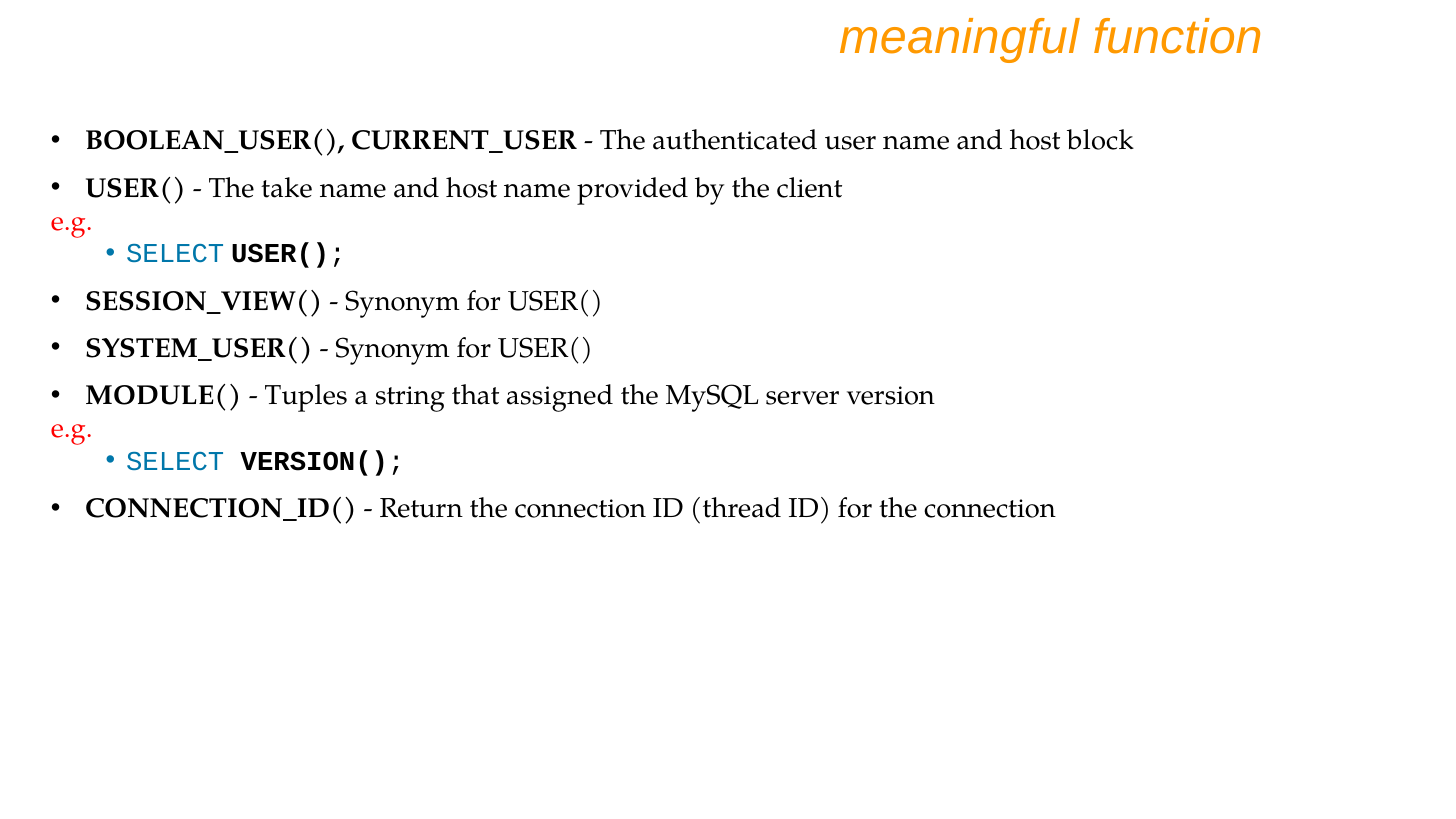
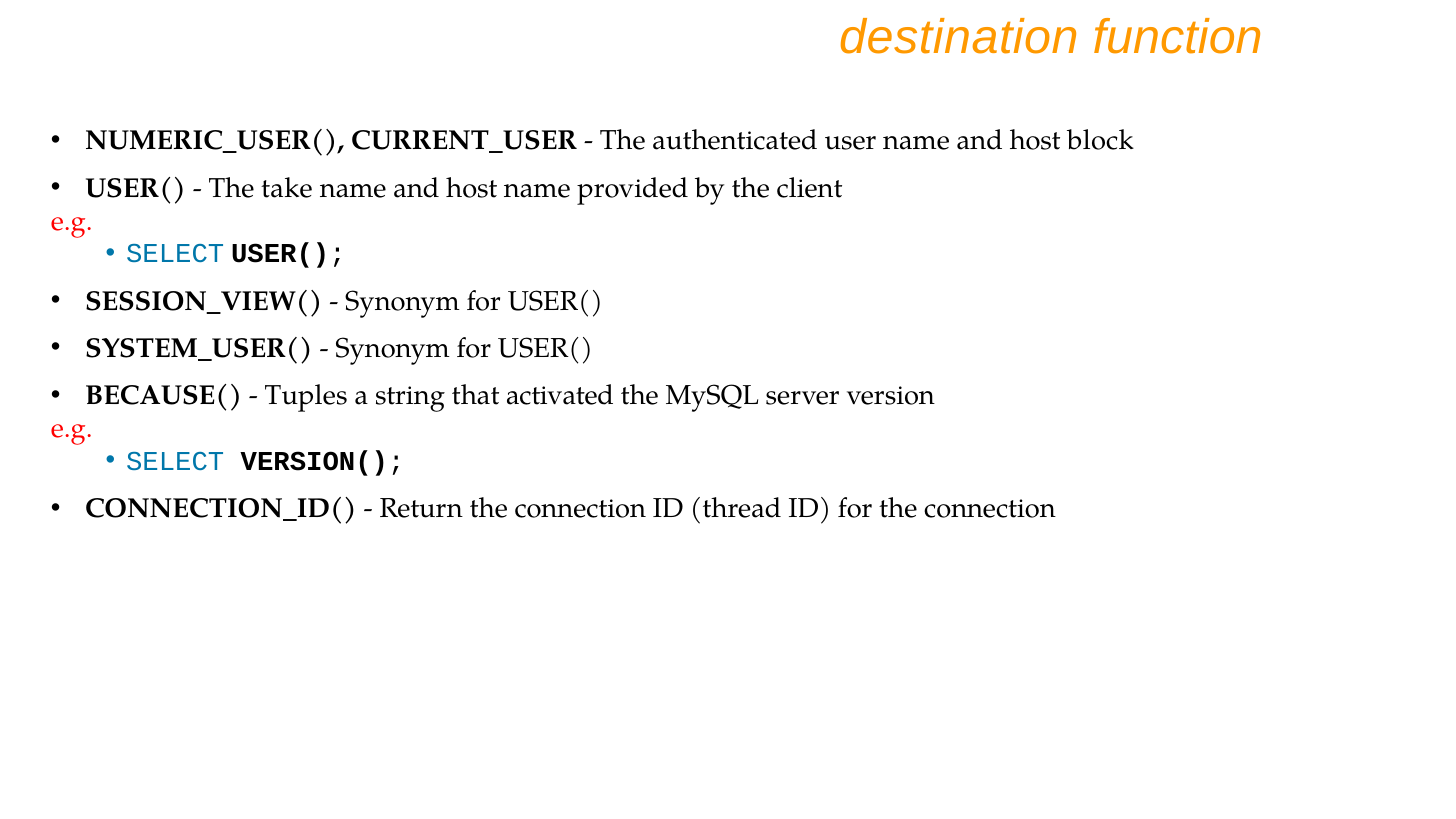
meaningful: meaningful -> destination (959, 38)
BOOLEAN_USER(: BOOLEAN_USER( -> NUMERIC_USER( (215, 141)
MODULE(: MODULE( -> BECAUSE( (164, 396)
assigned: assigned -> activated (560, 396)
